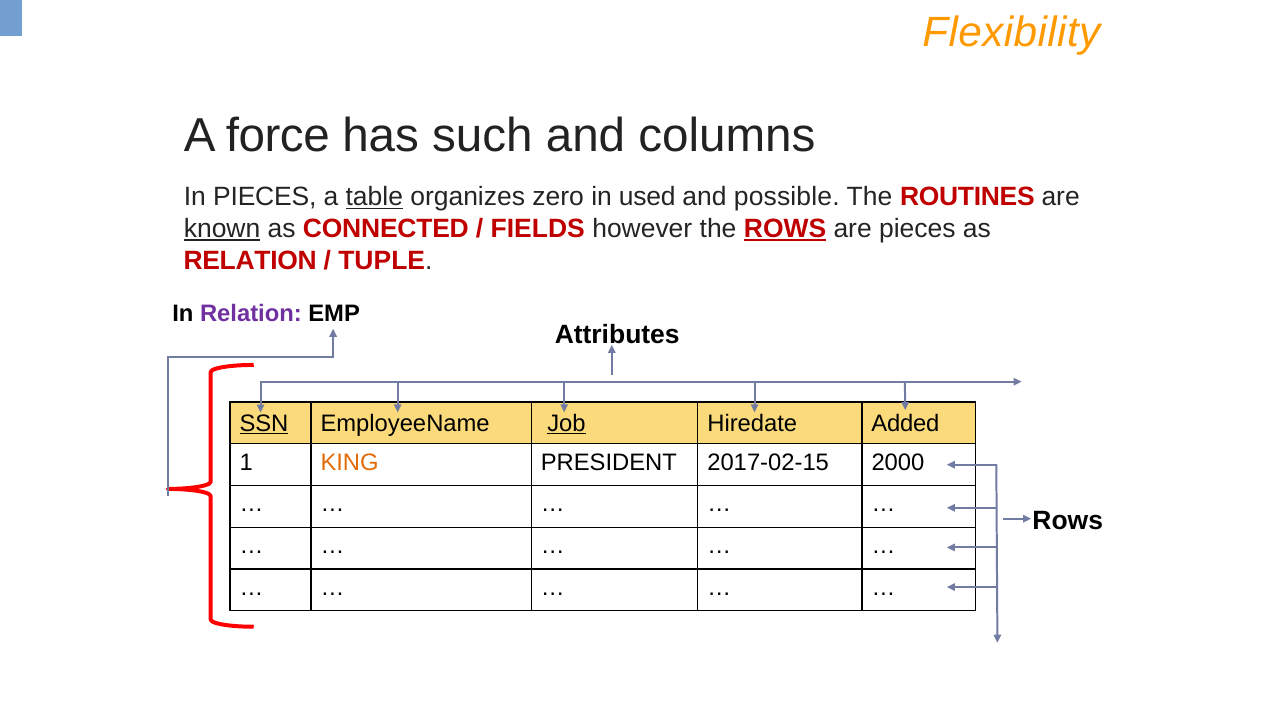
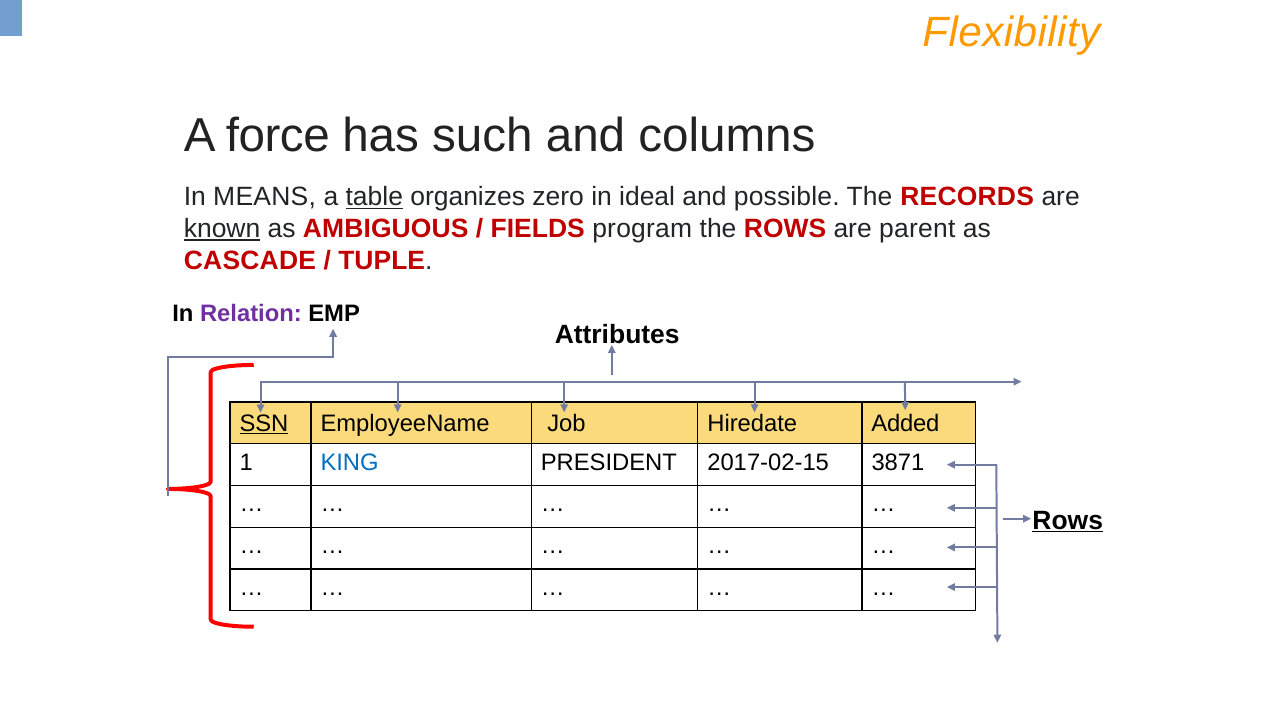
In PIECES: PIECES -> MEANS (265, 197)
used: used -> ideal (647, 197)
ROUTINES: ROUTINES -> RECORDS (967, 197)
CONNECTED: CONNECTED -> AMBIGUOUS (386, 229)
however: however -> program (642, 229)
ROWS underline: present -> none (785, 229)
are pieces: pieces -> parent (917, 229)
RELATION: RELATION -> CASCADE (250, 260)
Job underline: present -> none (567, 423)
KING colour: orange -> blue (350, 462)
2000: 2000 -> 3871 (898, 462)
Rows underline: none -> present (1068, 520)
